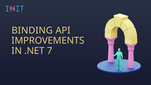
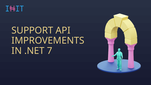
BINDING: BINDING -> SUPPORT (32, 30)
